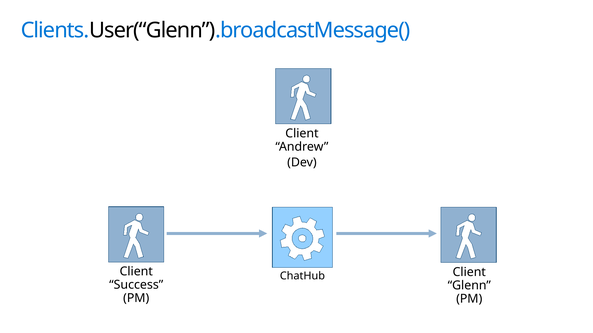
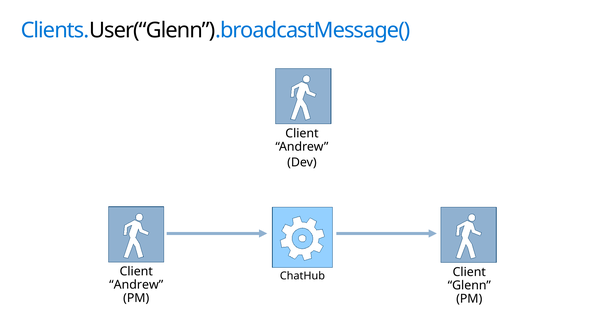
Success: Success -> Andrew (136, 285)
